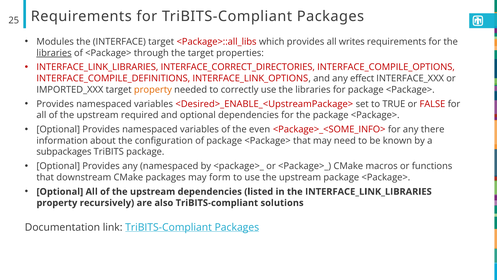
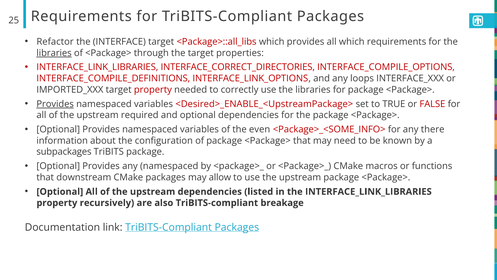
Modules: Modules -> Refactor (55, 42)
all writes: writes -> which (352, 42)
effect: effect -> loops (362, 78)
property colour: orange -> red (153, 90)
Provides underline: none -> present (55, 104)
form: form -> allow (220, 177)
solutions: solutions -> breakage (282, 203)
